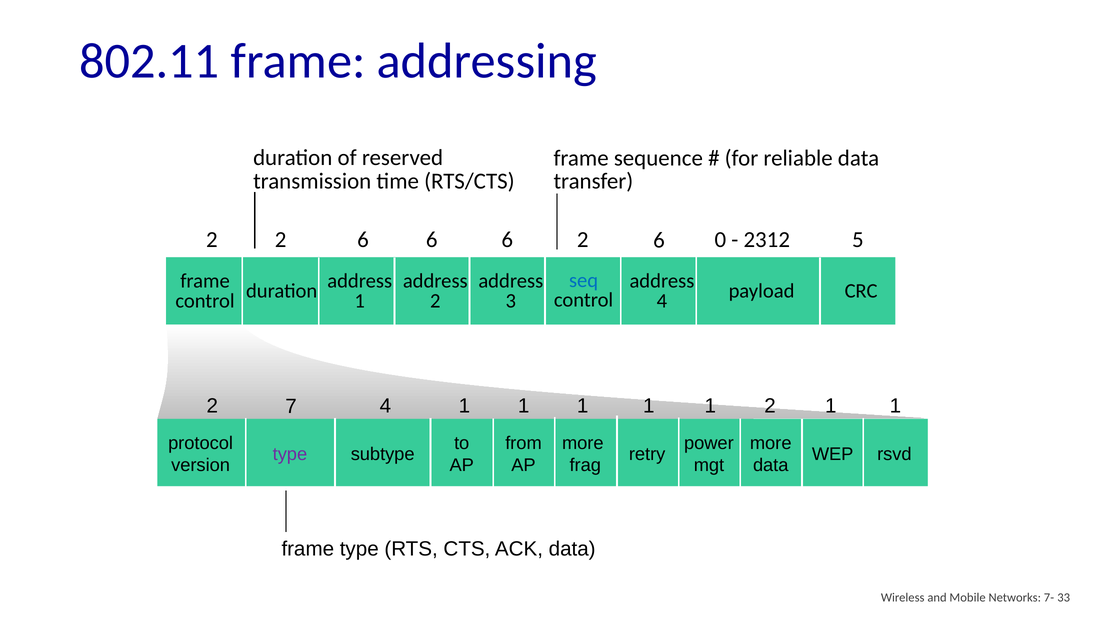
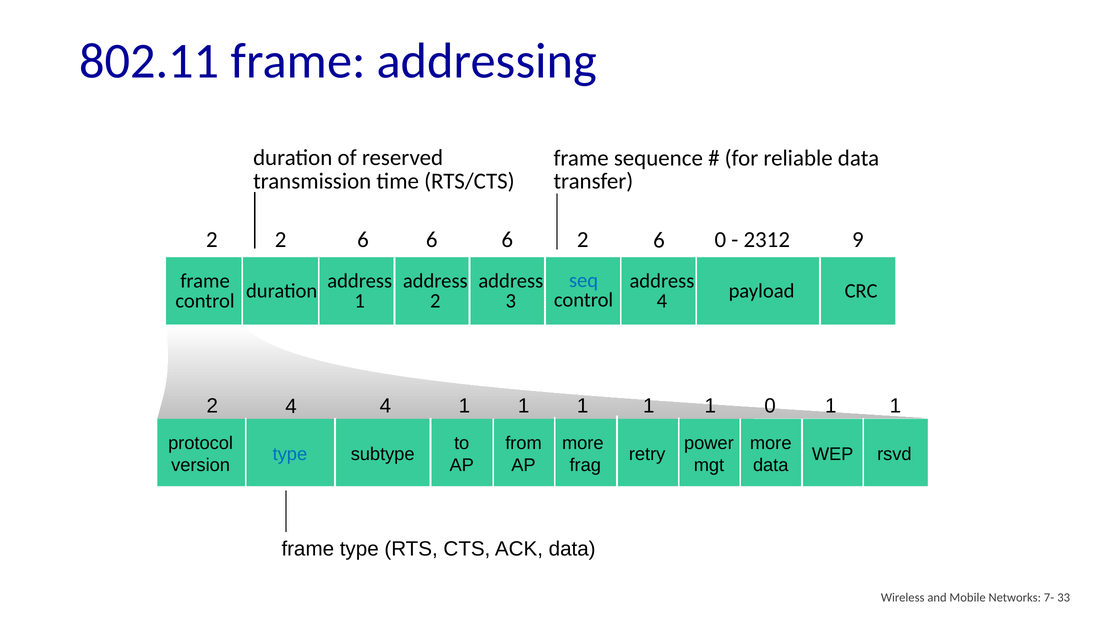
5: 5 -> 9 (858, 240)
2 7: 7 -> 4 (291, 406)
1 2: 2 -> 0 (770, 406)
type colour: purple -> blue (290, 454)
